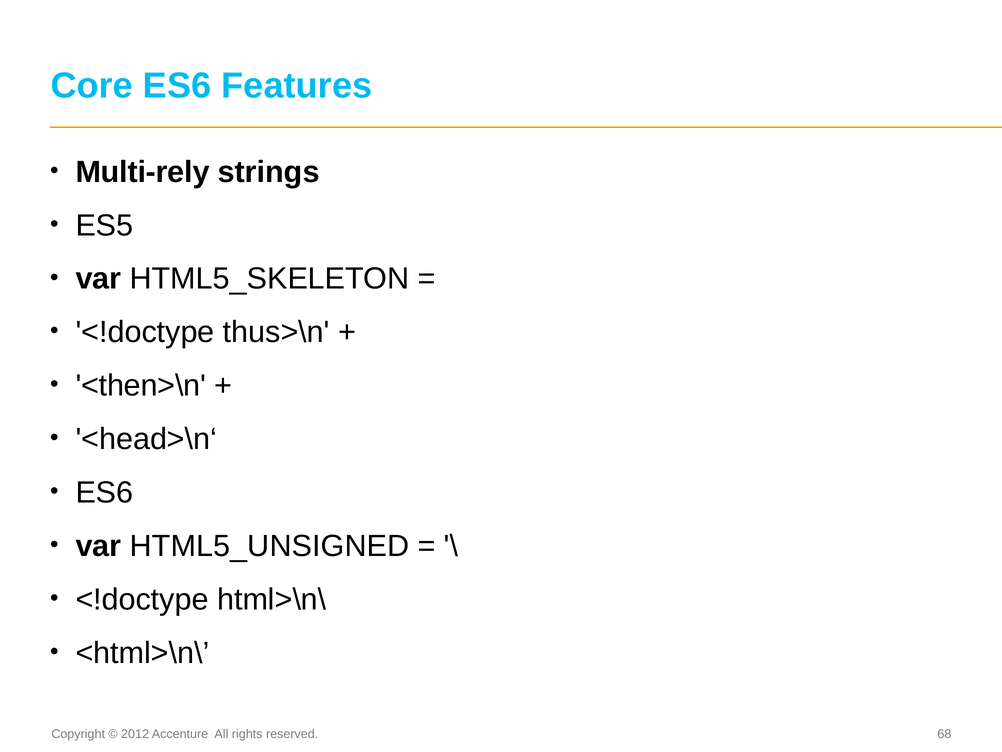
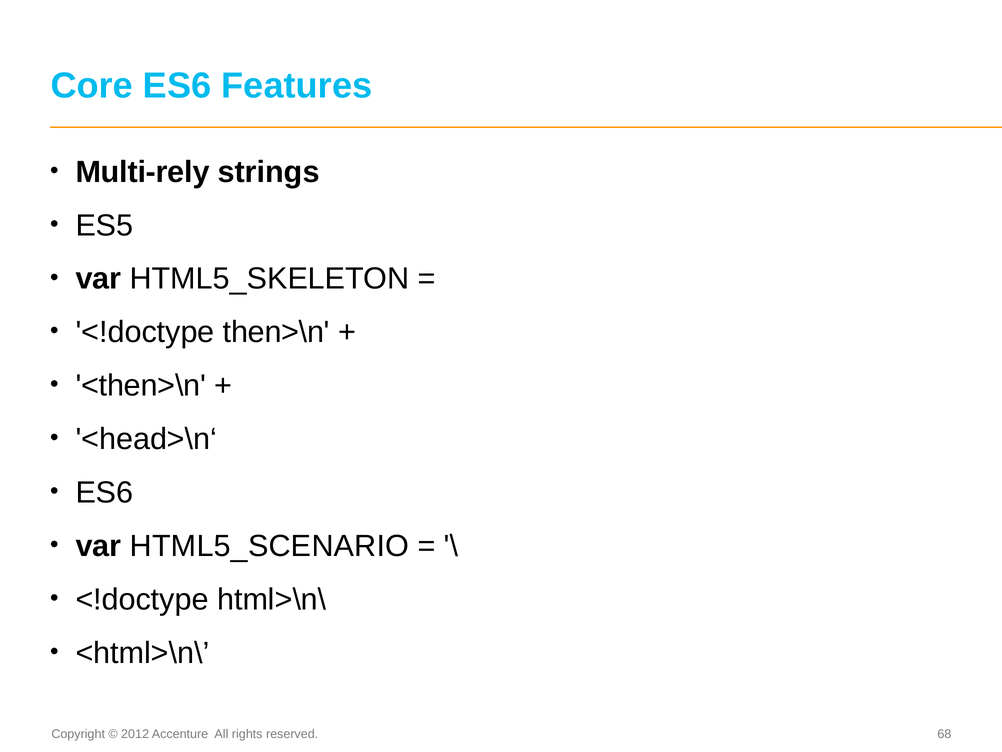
thus>\n: thus>\n -> then>\n (276, 332)
HTML5_UNSIGNED: HTML5_UNSIGNED -> HTML5_SCENARIO (269, 546)
